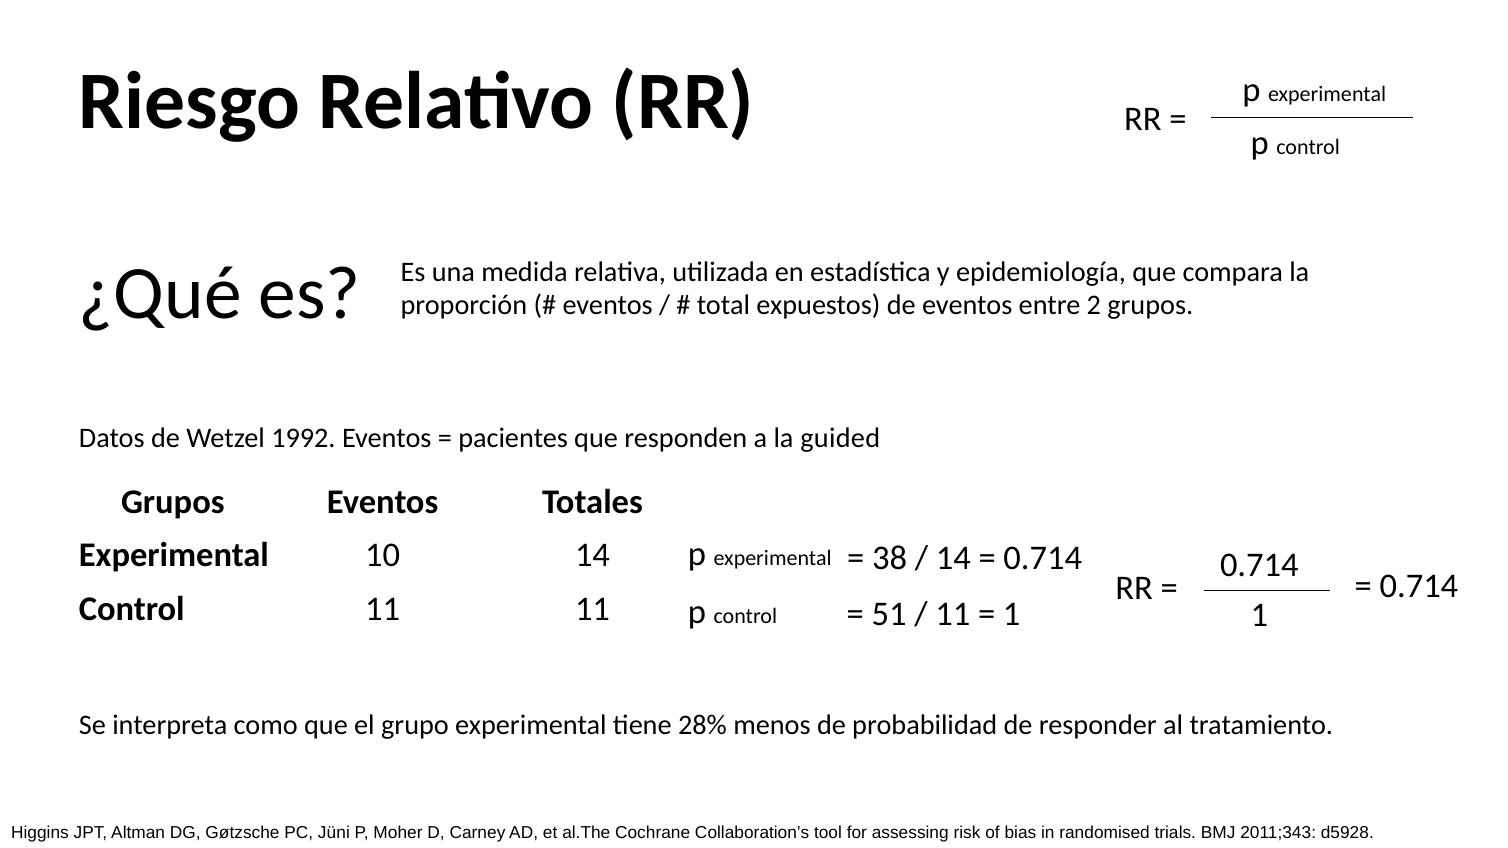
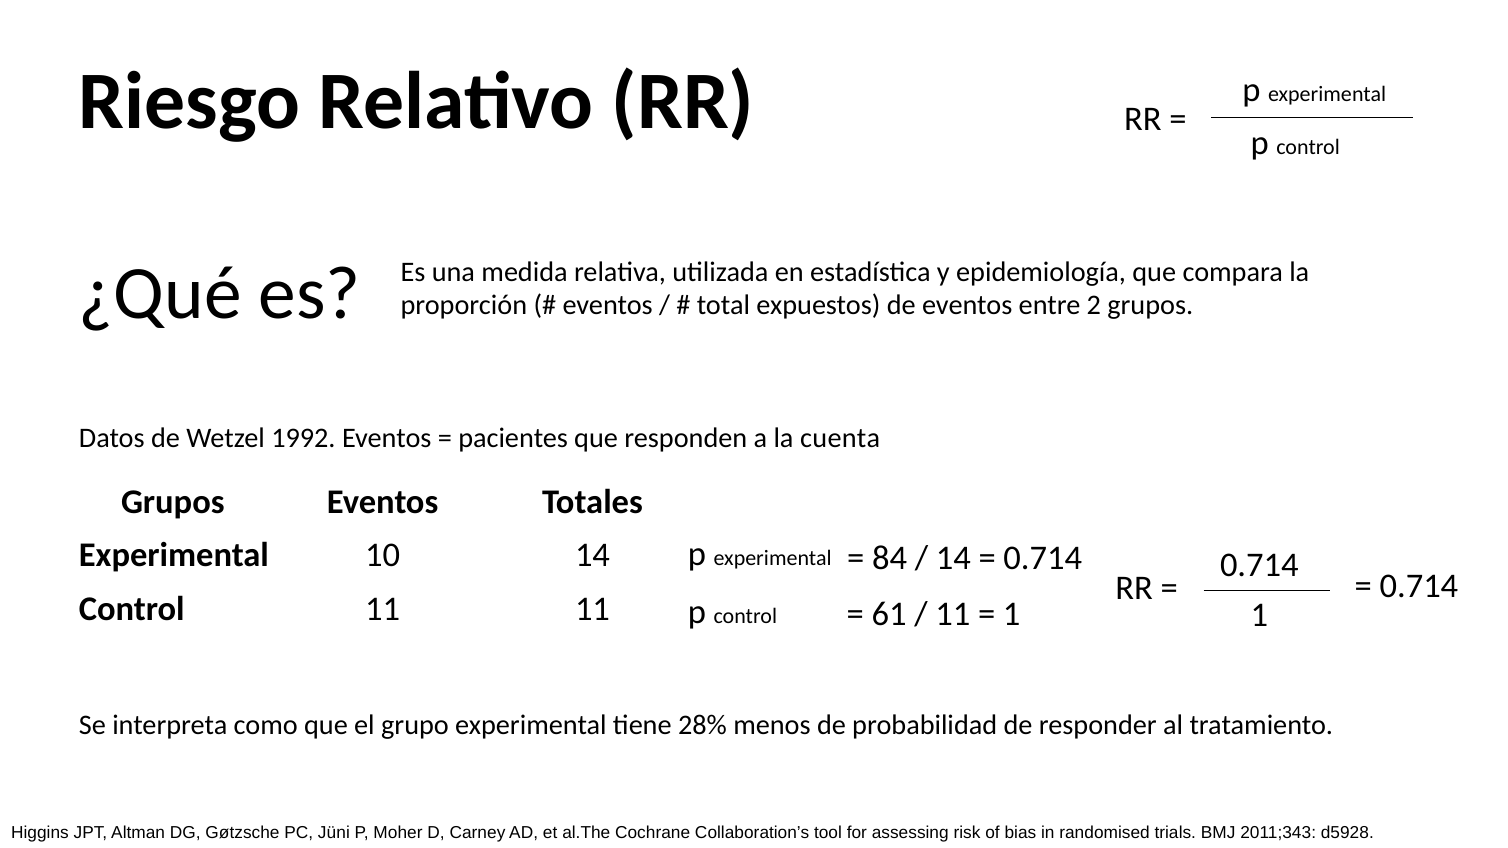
guided: guided -> cuenta (840, 438)
38: 38 -> 84 (890, 558)
51: 51 -> 61 (889, 615)
